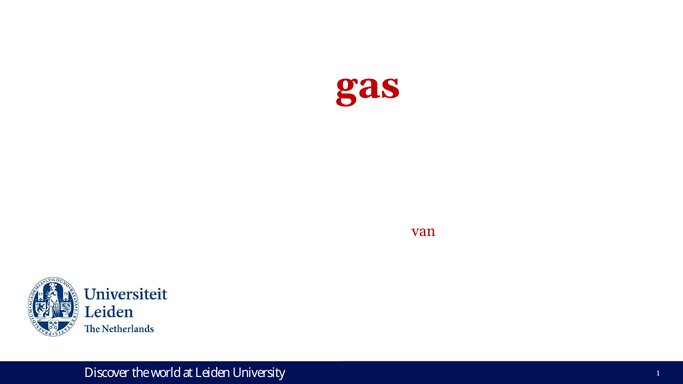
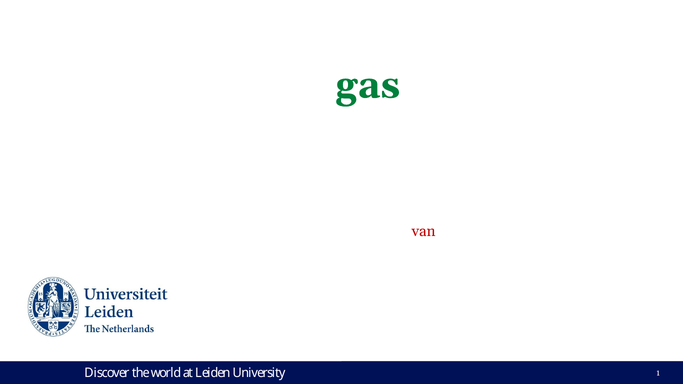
gas colour: red -> green (368, 85)
